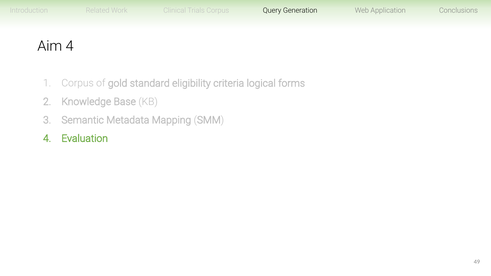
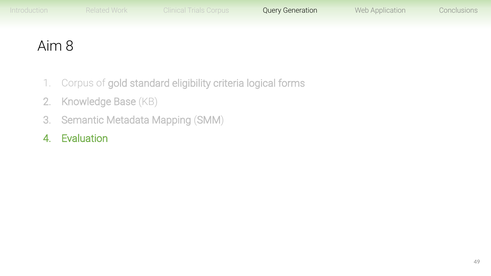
Aim 4: 4 -> 8 (70, 46)
